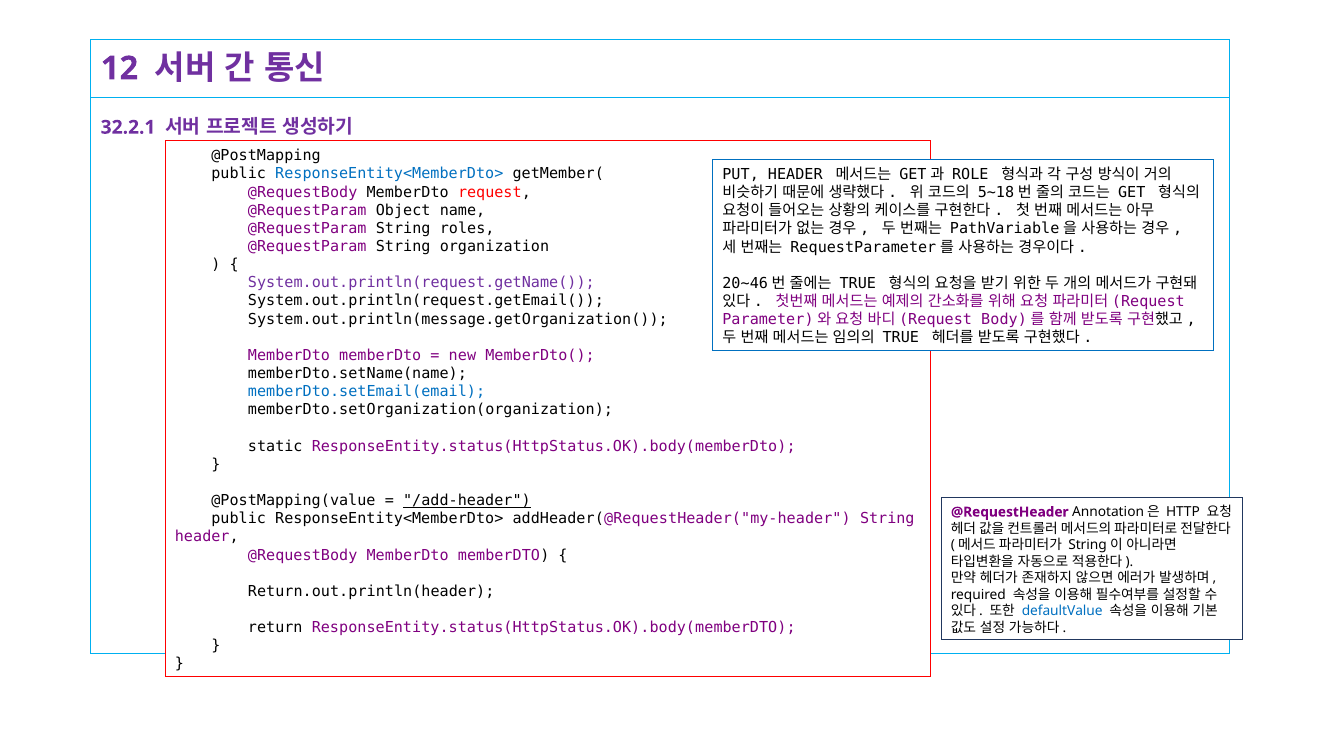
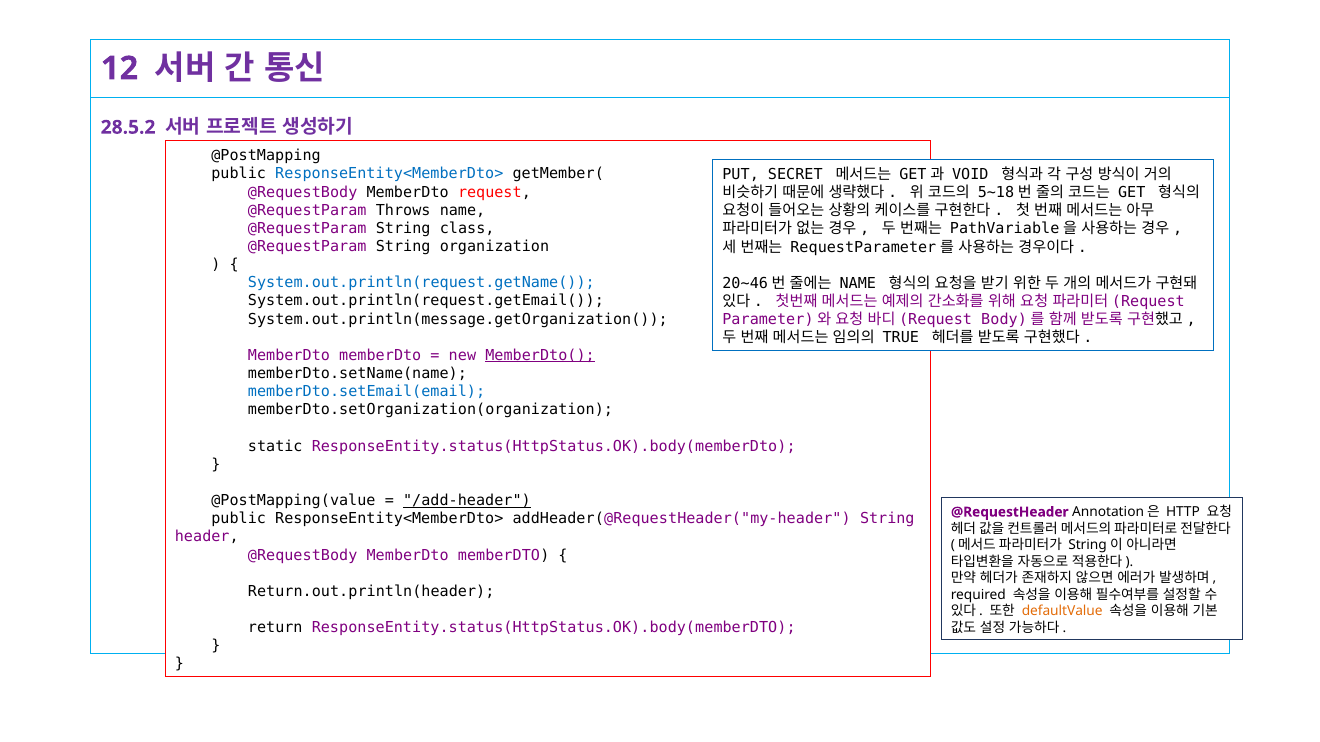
32.2.1: 32.2.1 -> 28.5.2 (128, 127)
PUT HEADER: HEADER -> SECRET (795, 175)
ROLE: ROLE -> VOID (970, 175)
Object: Object -> Throws (403, 210)
roles: roles -> class (467, 229)
System.out.println(request.getName( colour: purple -> blue (421, 283)
TRUE: TRUE -> NAME (858, 284)
MemberDto( underline: none -> present (540, 356)
defaultValue colour: blue -> orange (1062, 611)
